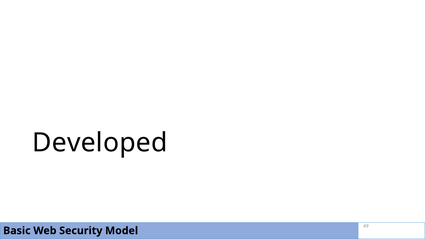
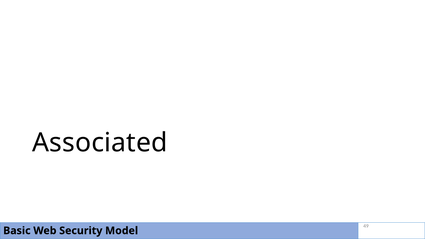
Developed: Developed -> Associated (100, 143)
